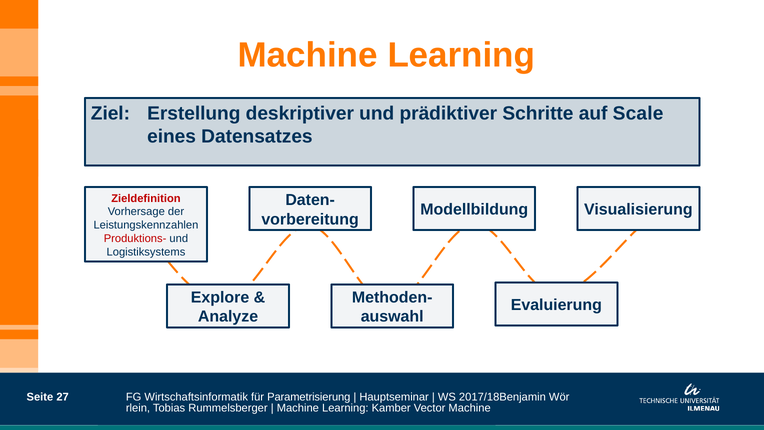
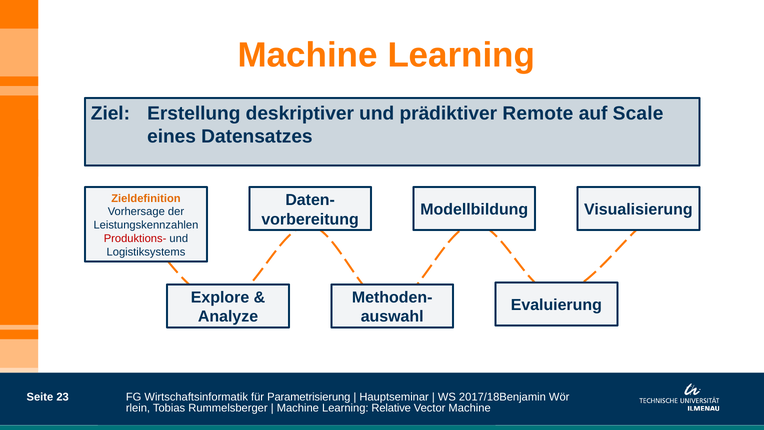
Schritte: Schritte -> Remote (538, 113)
Zieldefinition colour: red -> orange (146, 198)
27: 27 -> 23 (63, 397)
Kamber: Kamber -> Relative (391, 408)
